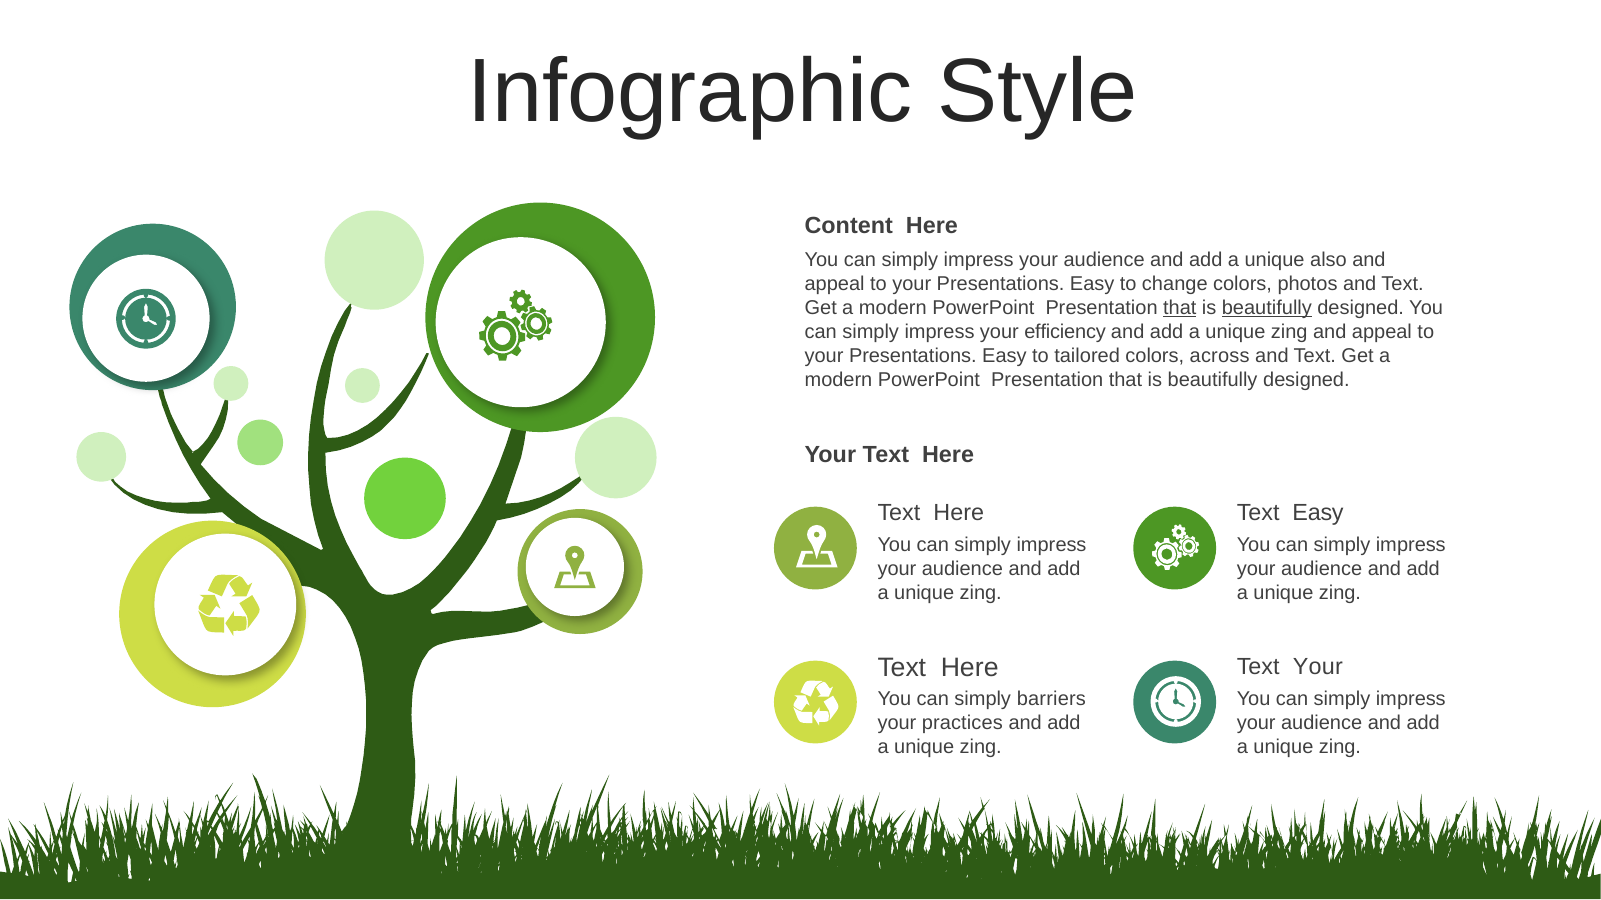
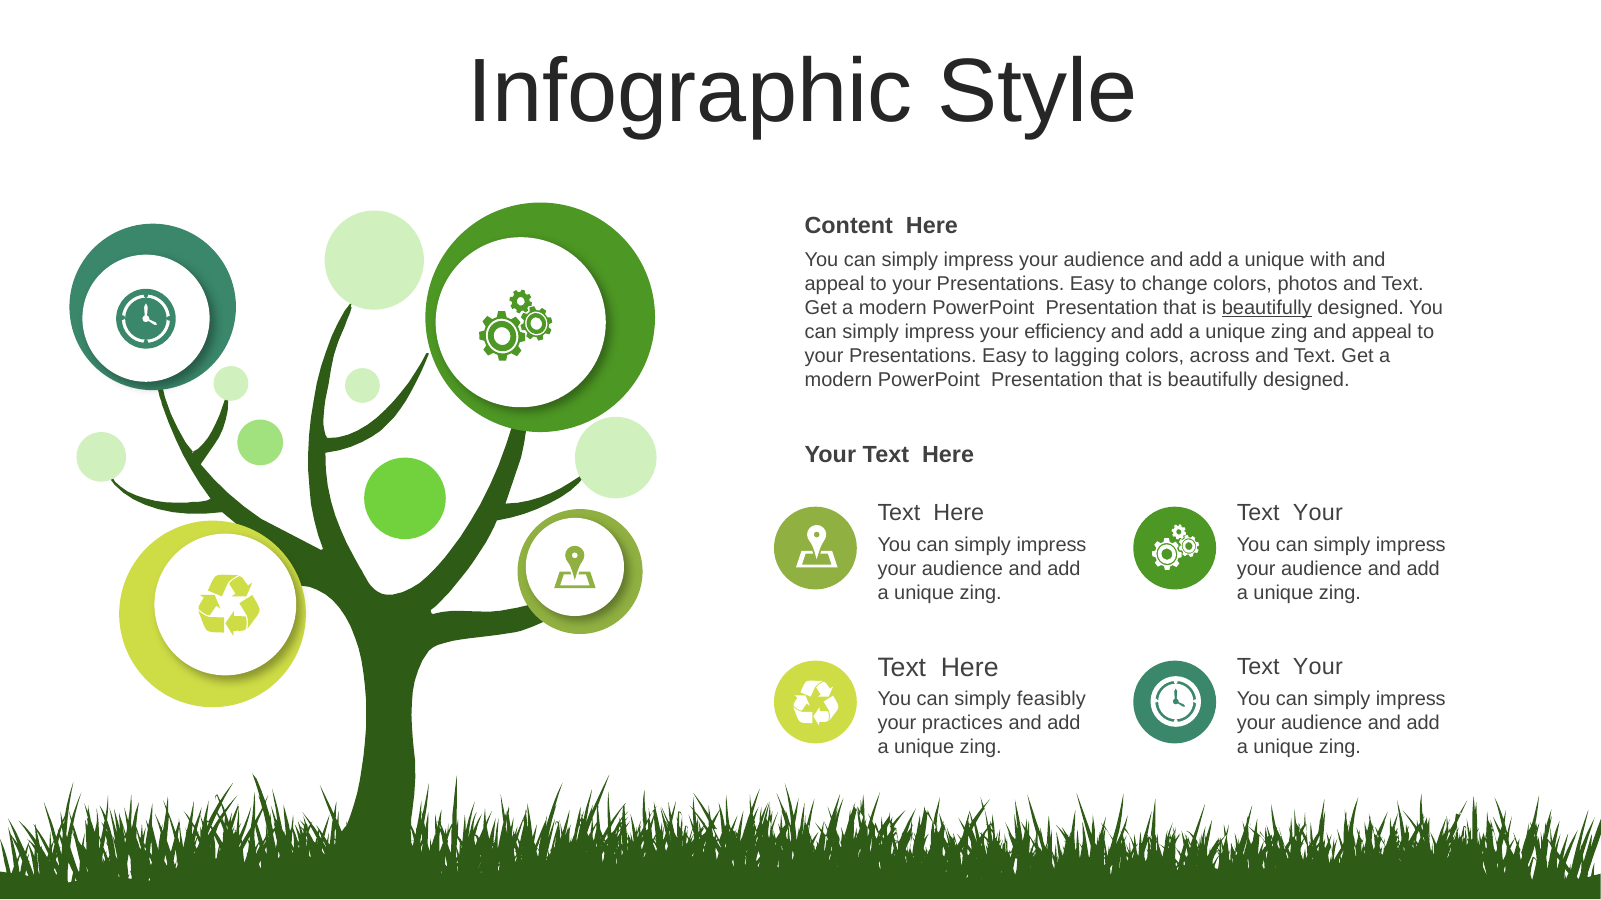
also: also -> with (1328, 260)
that underline: present -> none (1180, 308)
tailored: tailored -> lagging (1087, 357)
Easy: Easy -> Your (1318, 513)
barriers: barriers -> feasibly (1051, 700)
